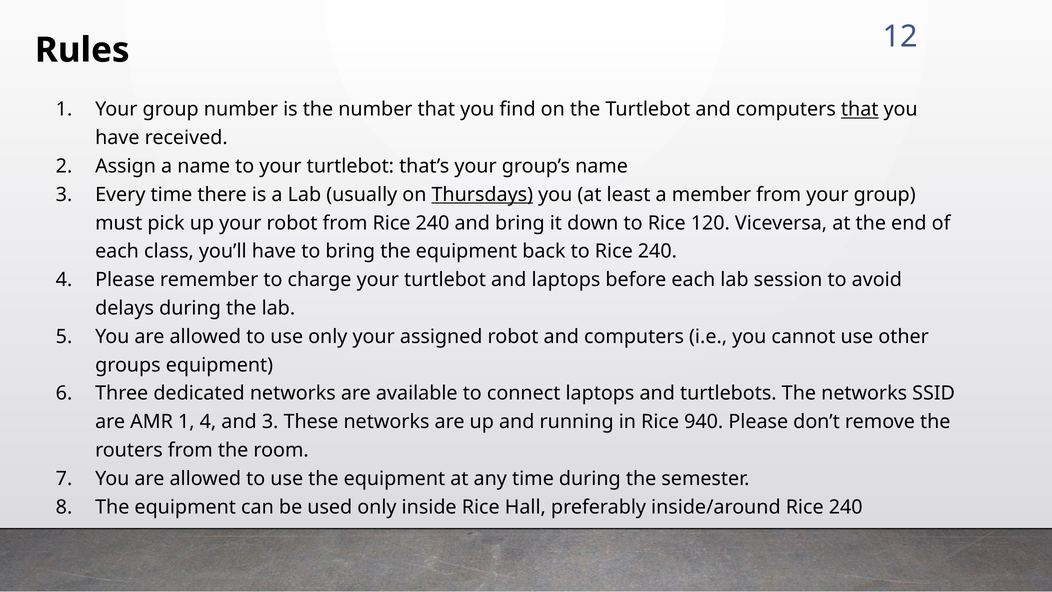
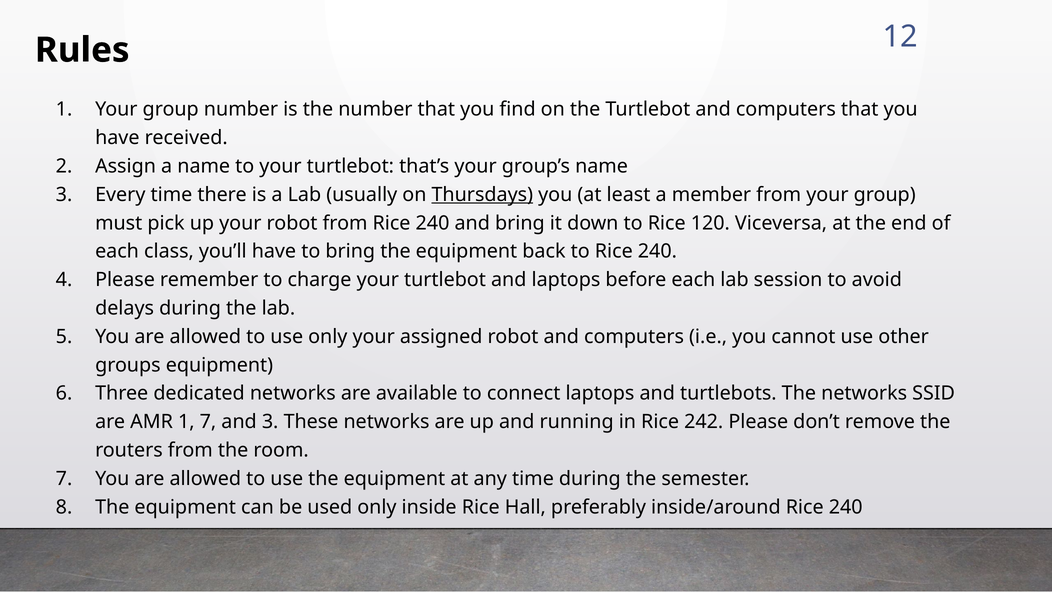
that underline: present -> none (860, 109)
1 4: 4 -> 7 (208, 422)
940: 940 -> 242 (704, 422)
